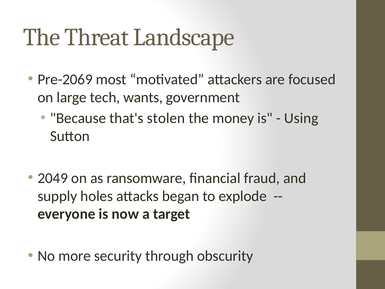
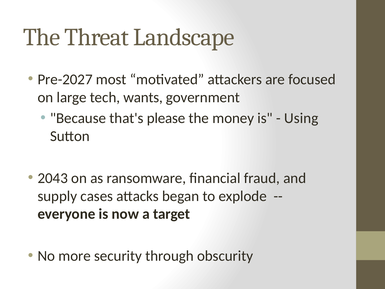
Pre-2069: Pre-2069 -> Pre-2027 (65, 79)
stolen: stolen -> please (166, 118)
2049: 2049 -> 2043 (53, 178)
holes: holes -> cases (97, 196)
